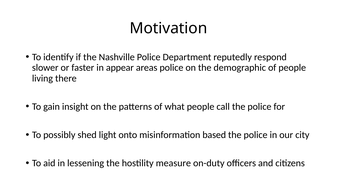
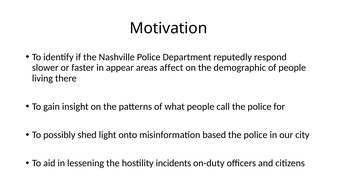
areas police: police -> affect (171, 68)
measure: measure -> incidents (173, 163)
